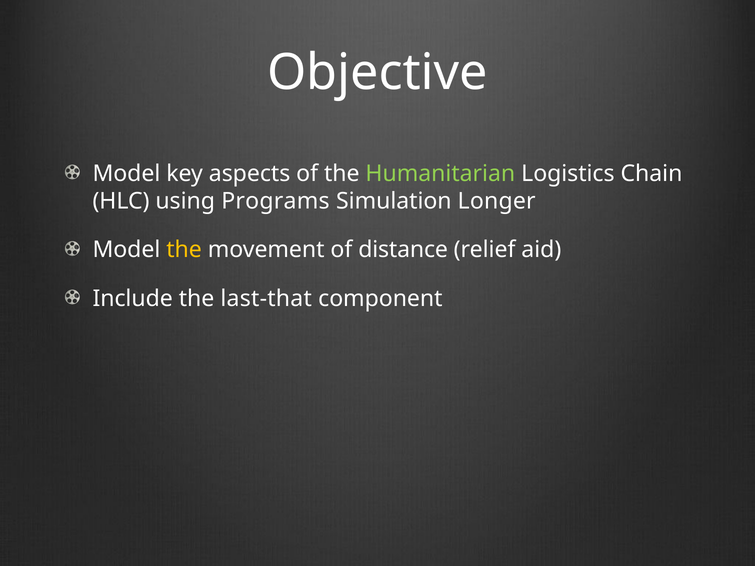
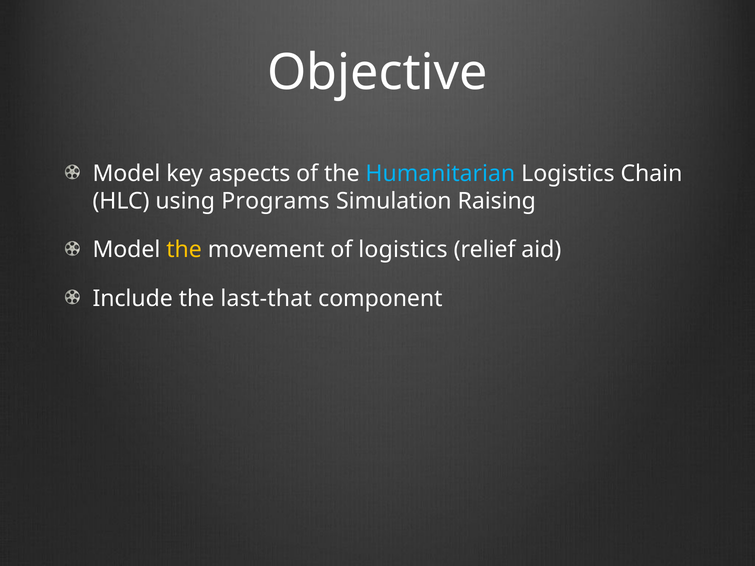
Humanitarian colour: light green -> light blue (440, 174)
Longer: Longer -> Raising (497, 201)
of distance: distance -> logistics (403, 250)
